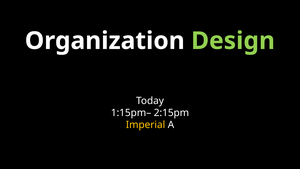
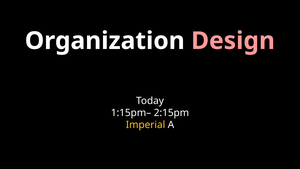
Design colour: light green -> pink (233, 41)
